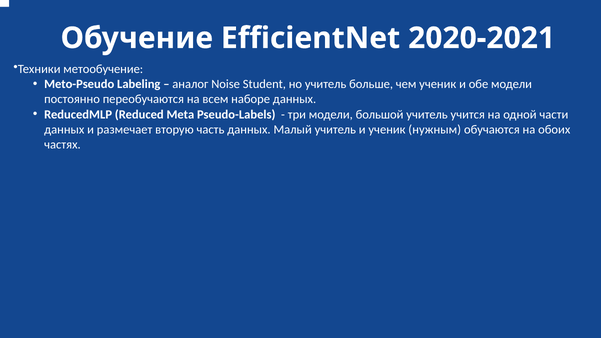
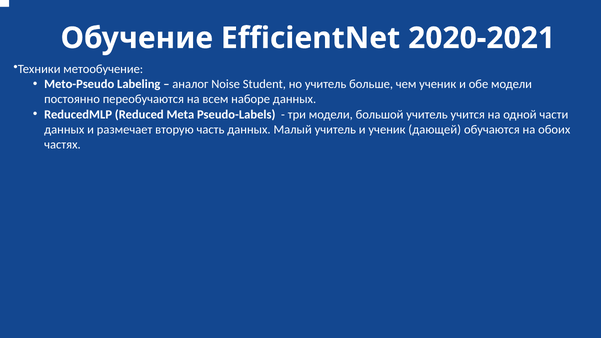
нужным: нужным -> дающей (435, 129)
